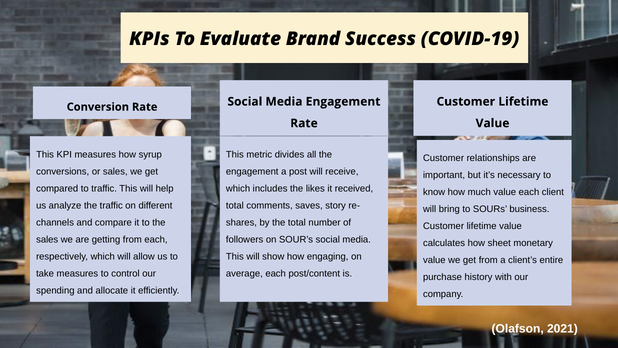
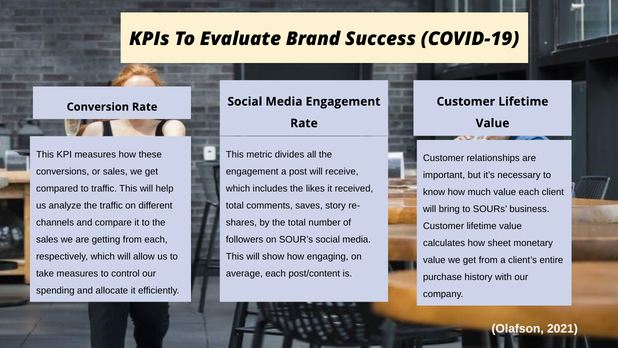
syrup: syrup -> these (150, 154)
